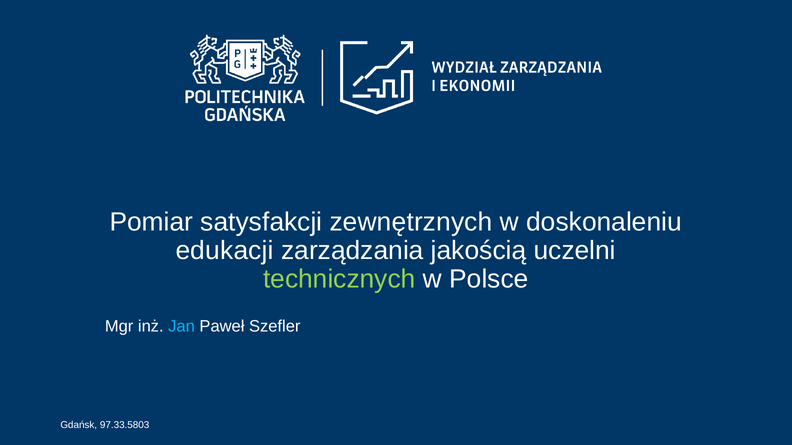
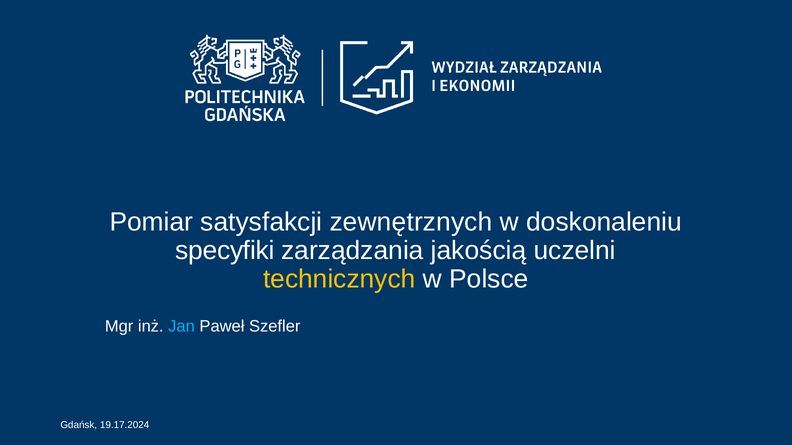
edukacji: edukacji -> specyfiki (225, 251)
technicznych colour: light green -> yellow (339, 279)
97.33.5803: 97.33.5803 -> 19.17.2024 (125, 425)
